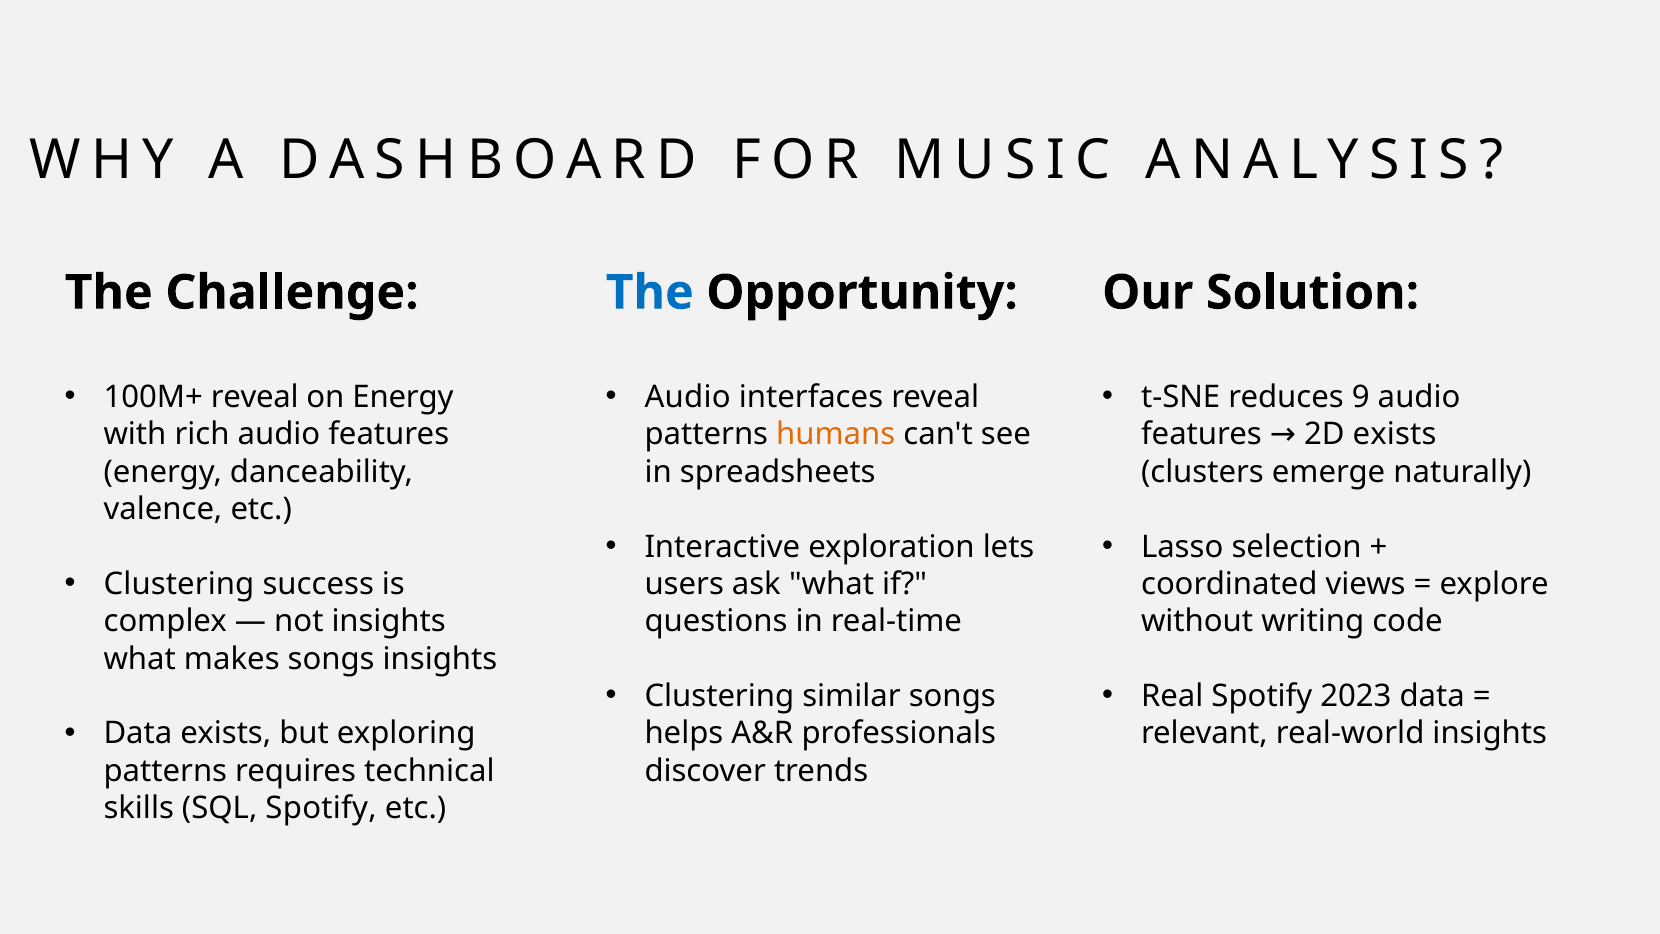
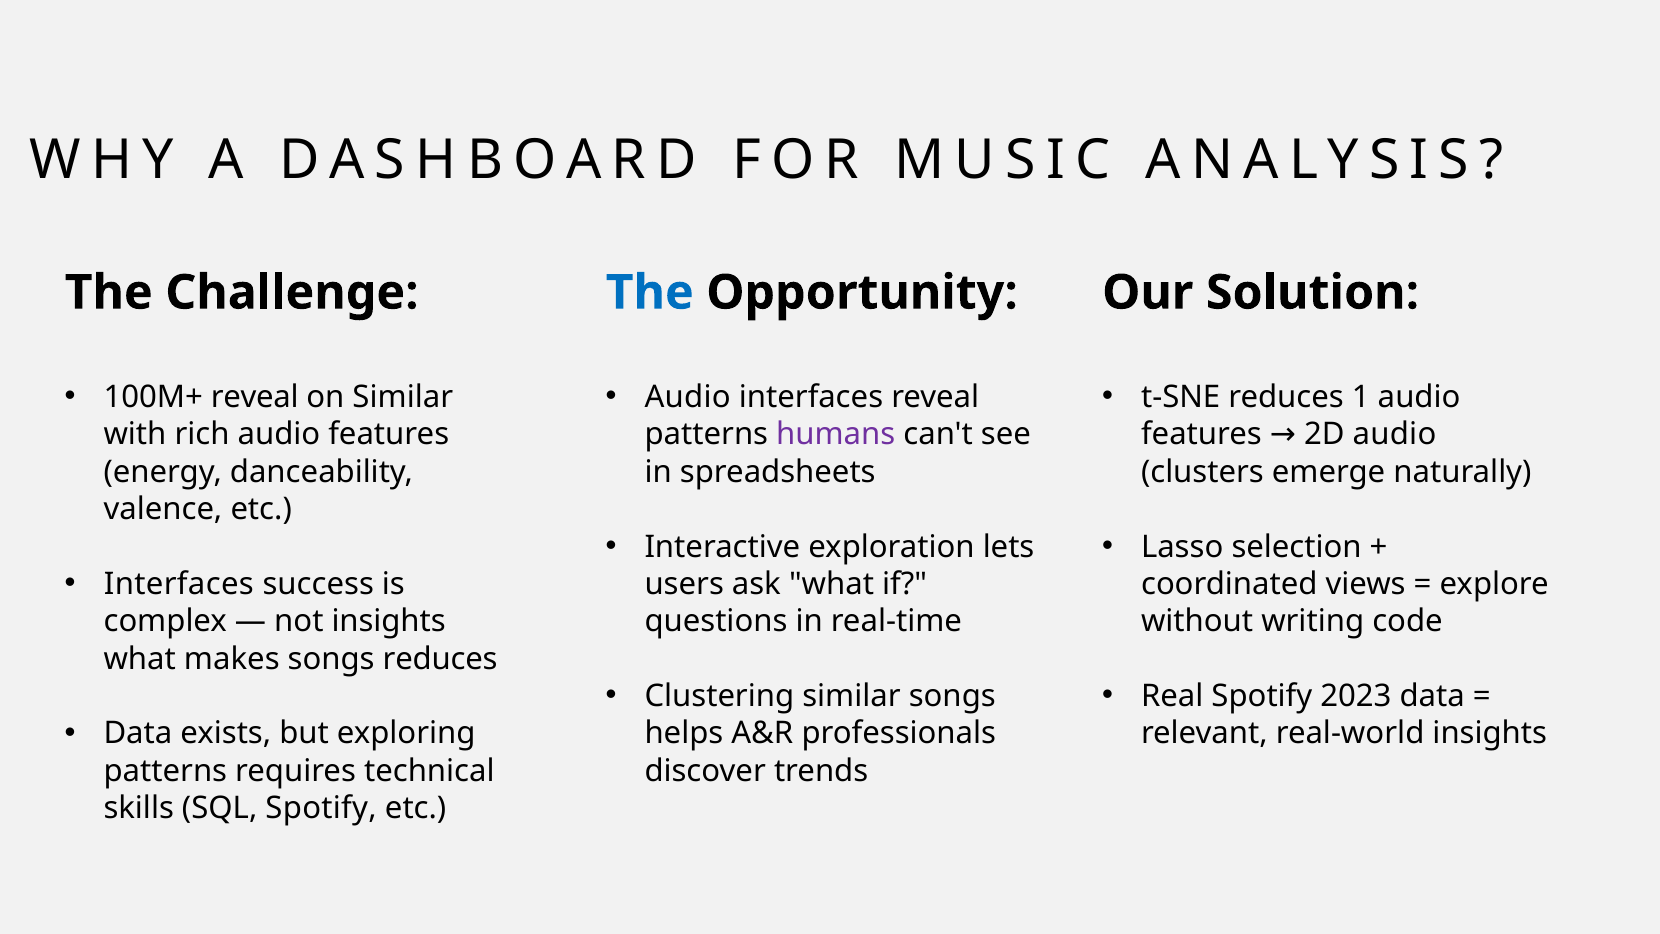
on Energy: Energy -> Similar (403, 397)
9: 9 -> 1 (1361, 397)
humans colour: orange -> purple (836, 435)
2D exists: exists -> audio (1394, 435)
Clustering: Clustering -> Interfaces (179, 584)
songs insights: insights -> reduces (440, 659)
